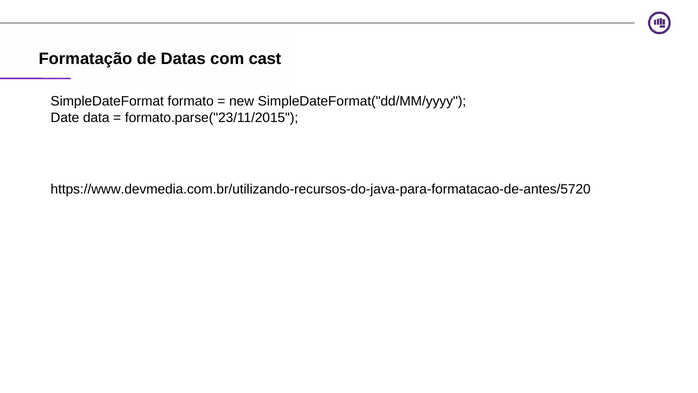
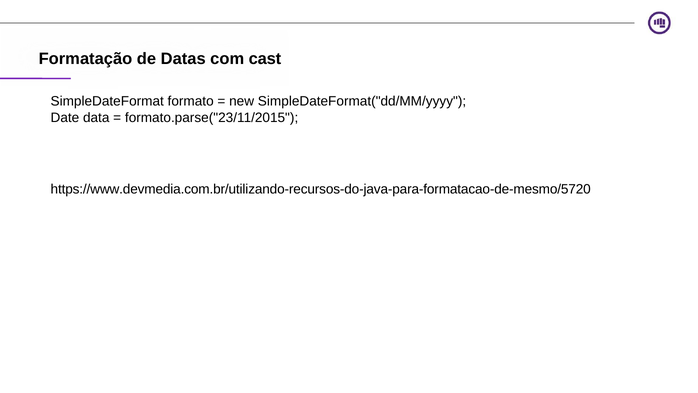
https://www.devmedia.com.br/utilizando-recursos-do-java-para-formatacao-de-antes/5720: https://www.devmedia.com.br/utilizando-recursos-do-java-para-formatacao-de-antes/5720 -> https://www.devmedia.com.br/utilizando-recursos-do-java-para-formatacao-de-mesmo/5720 (321, 189)
